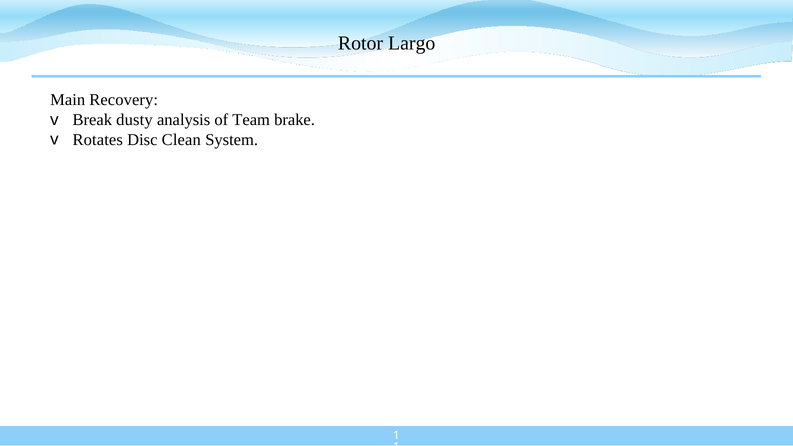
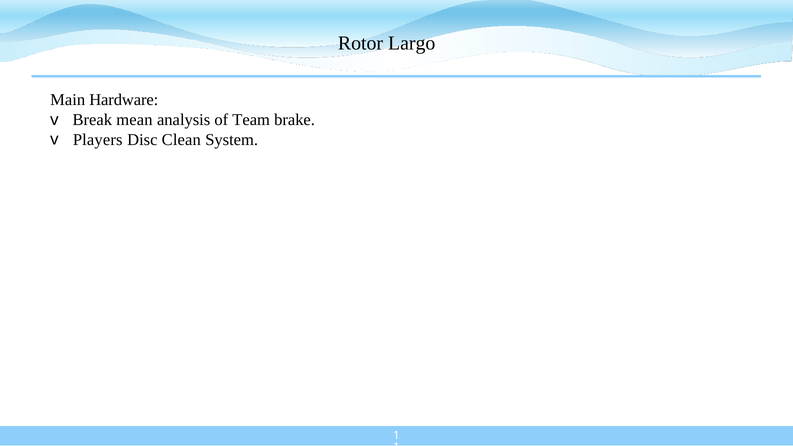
Recovery: Recovery -> Hardware (124, 100)
dusty: dusty -> mean (134, 120)
Rotates: Rotates -> Players (98, 140)
